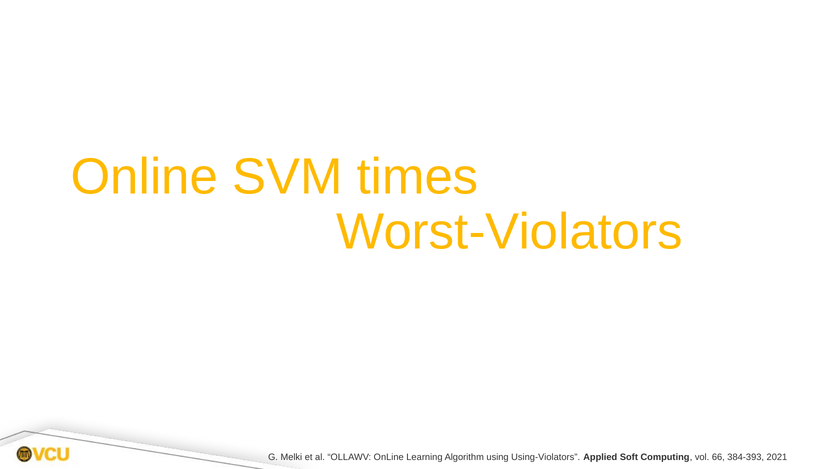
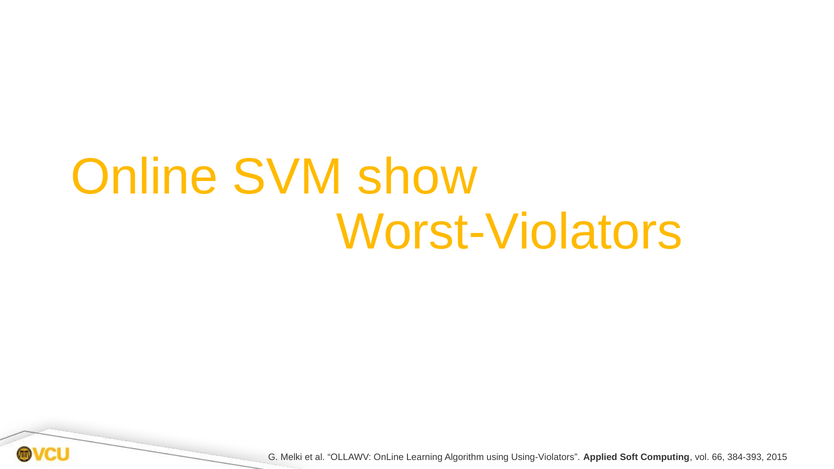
times: times -> show (417, 177)
2021: 2021 -> 2015 (777, 458)
